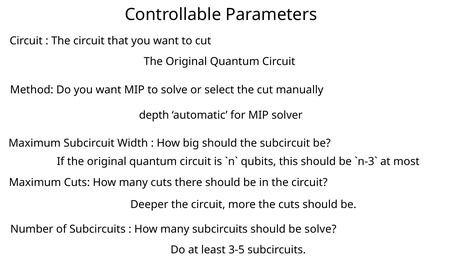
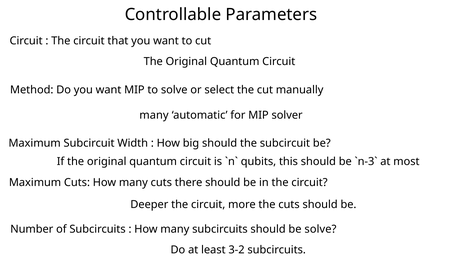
depth: depth -> many (154, 115)
3-5: 3-5 -> 3-2 (237, 250)
